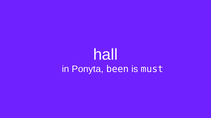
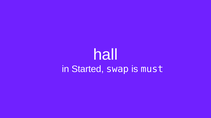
Ponyta: Ponyta -> Started (88, 69)
been: been -> swap (118, 69)
